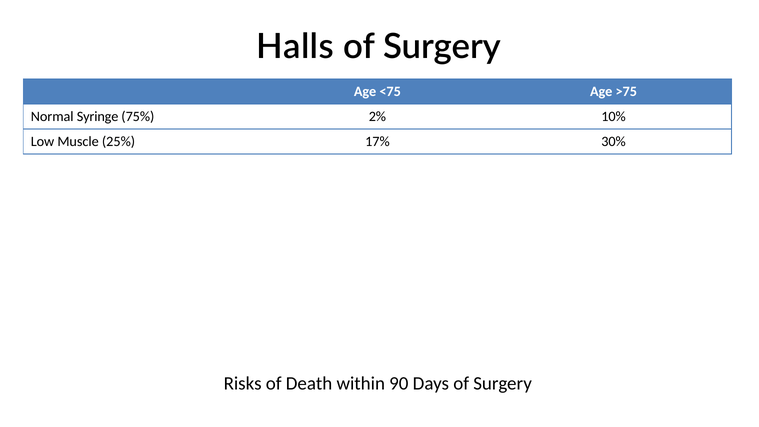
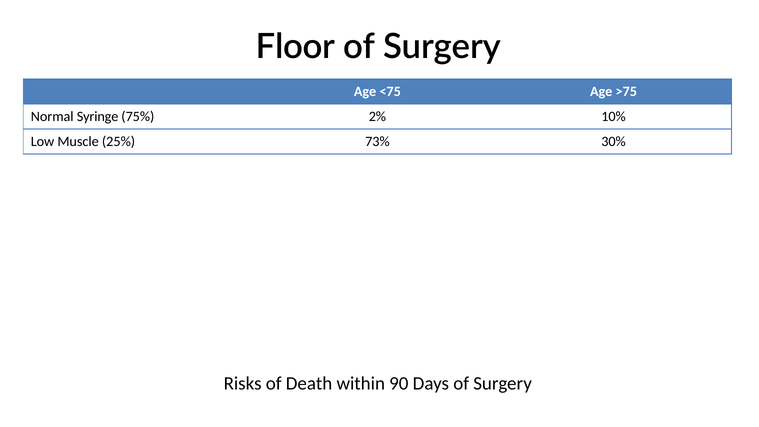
Halls: Halls -> Floor (295, 47)
17%: 17% -> 73% (377, 142)
